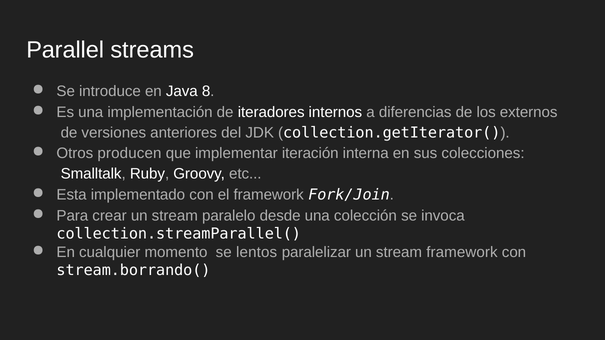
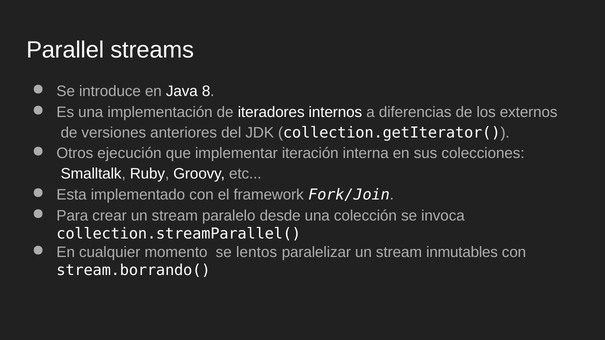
producen: producen -> ejecución (129, 153)
stream framework: framework -> inmutables (462, 252)
